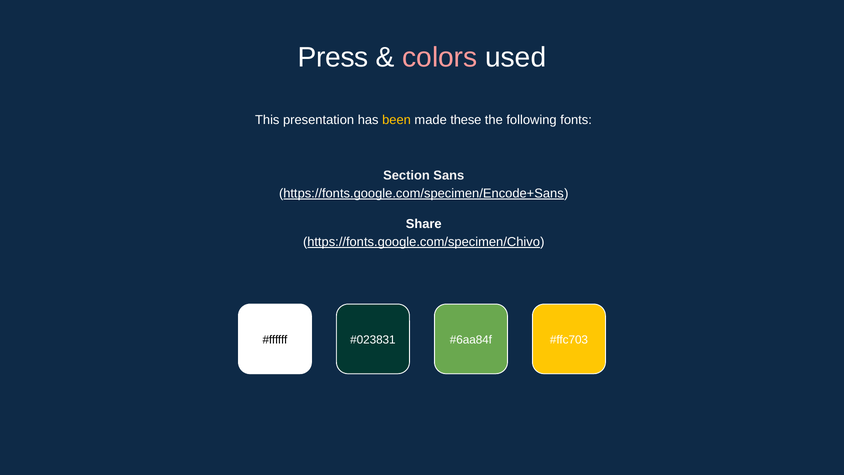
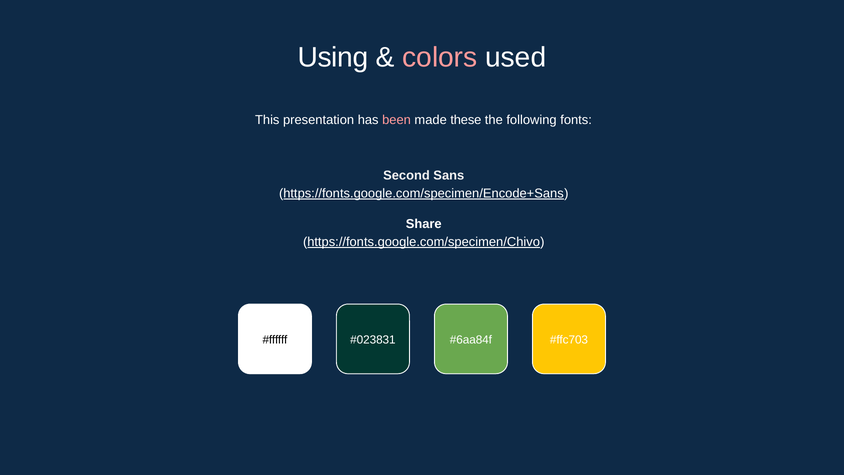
Press: Press -> Using (333, 57)
been colour: yellow -> pink (397, 120)
Section: Section -> Second (407, 175)
